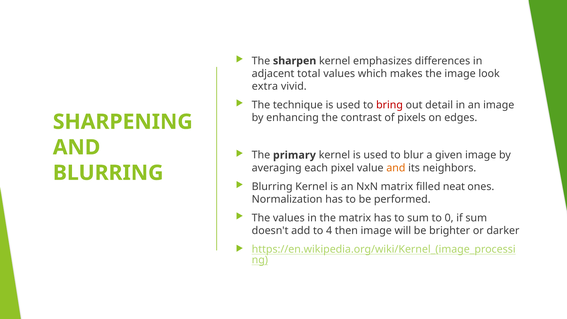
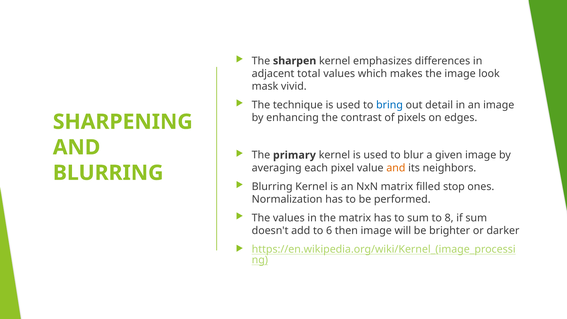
extra: extra -> mask (265, 86)
bring colour: red -> blue (389, 105)
neat: neat -> stop (454, 187)
0: 0 -> 8 (449, 218)
4: 4 -> 6 (329, 231)
